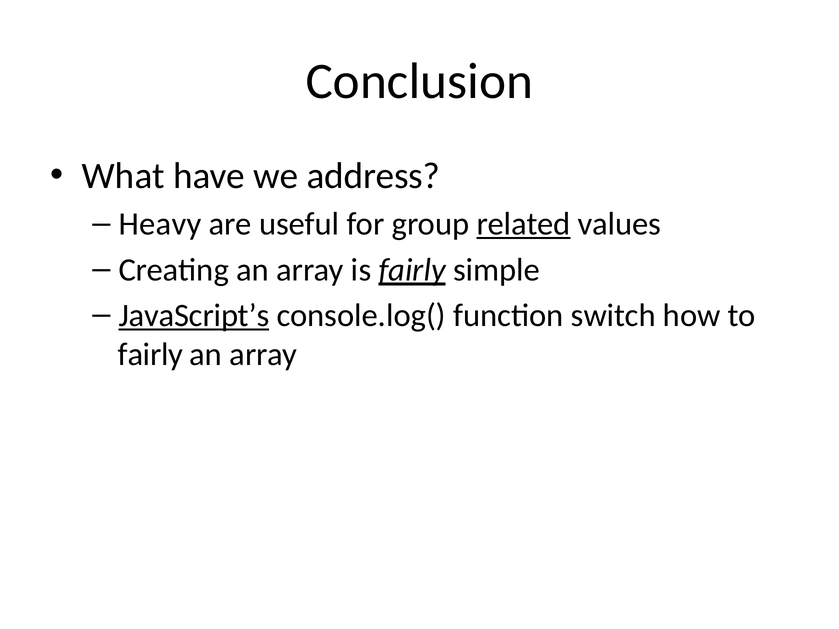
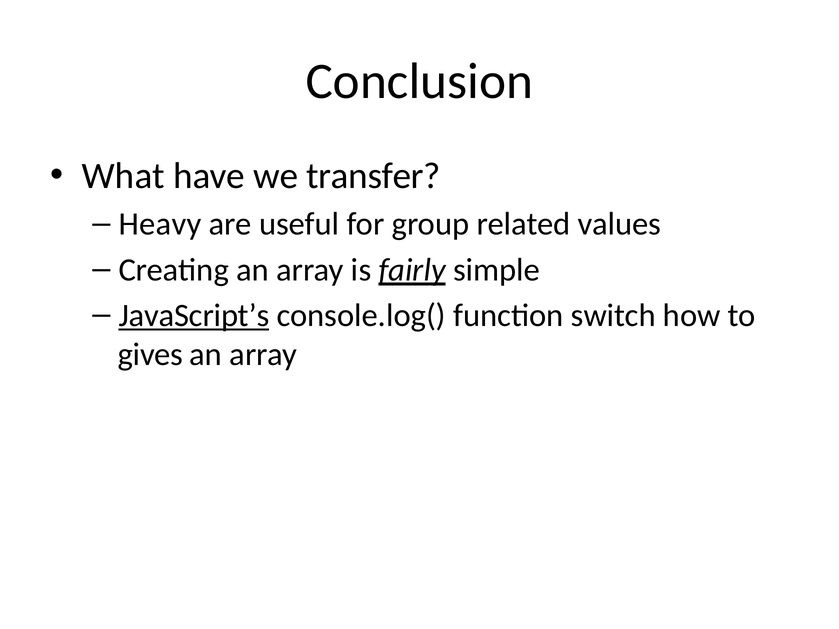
address: address -> transfer (373, 176)
related underline: present -> none (524, 224)
fairly: fairly -> gives (150, 355)
